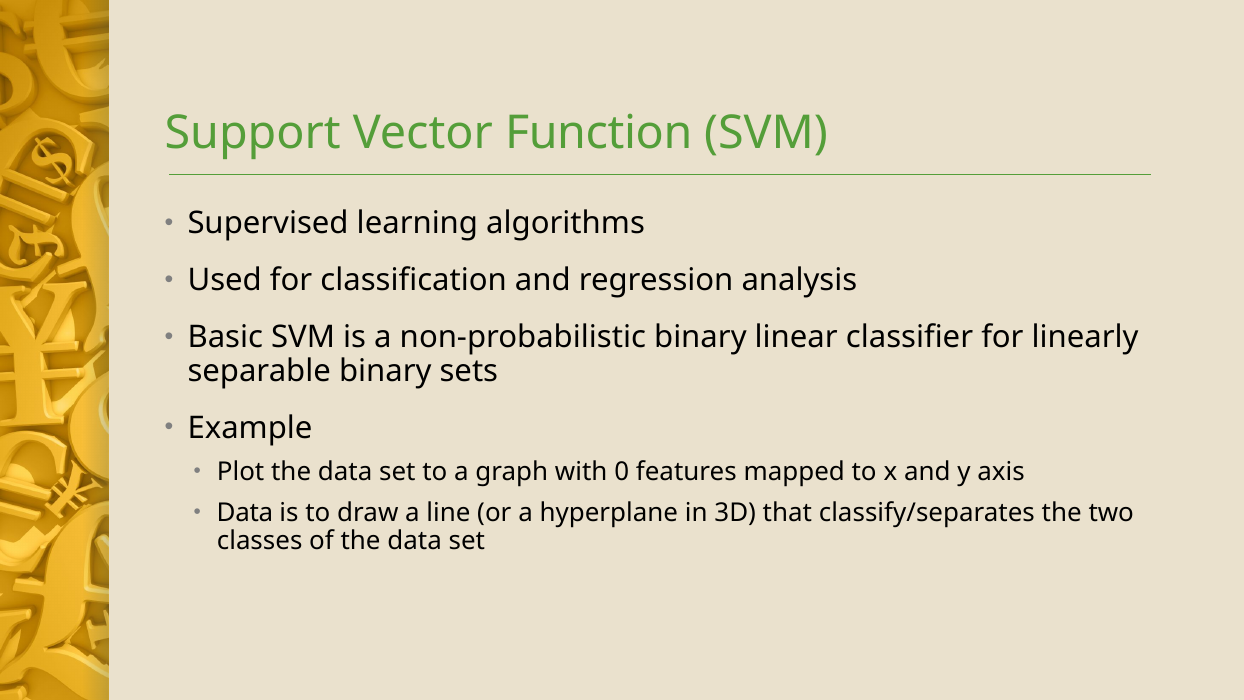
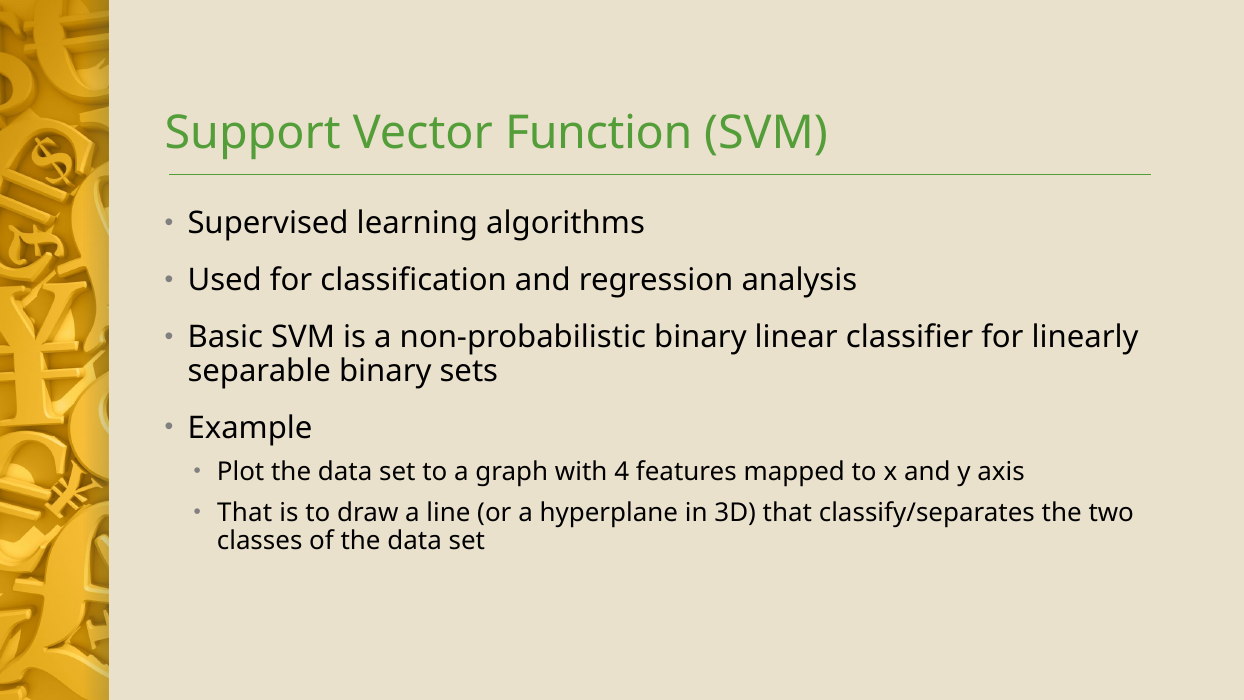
0: 0 -> 4 (622, 472)
Data: Data -> That (245, 513)
